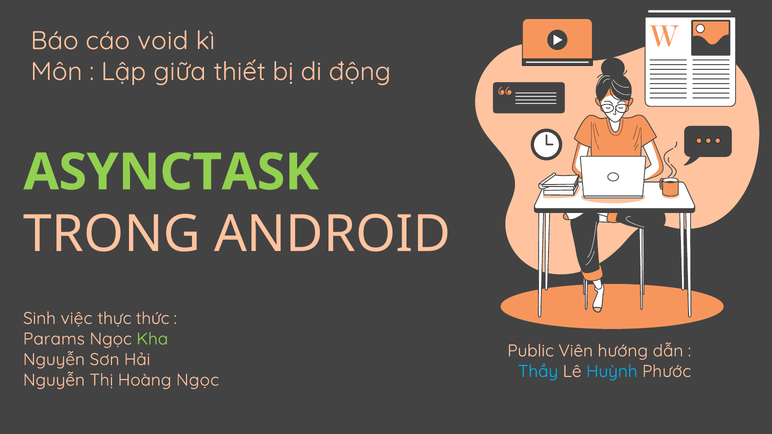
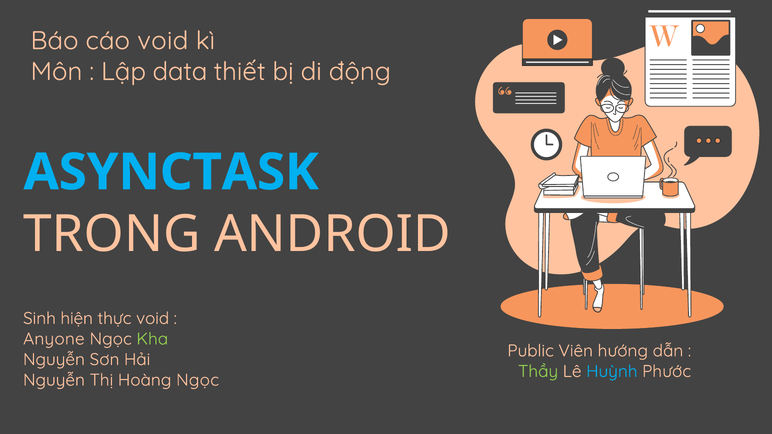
giữa: giữa -> data (180, 72)
ASYNCTASK colour: light green -> light blue (171, 172)
việc: việc -> hiện (77, 319)
thực thức: thức -> void (153, 319)
Params: Params -> Anyone (54, 339)
Thầy colour: light blue -> light green (538, 372)
